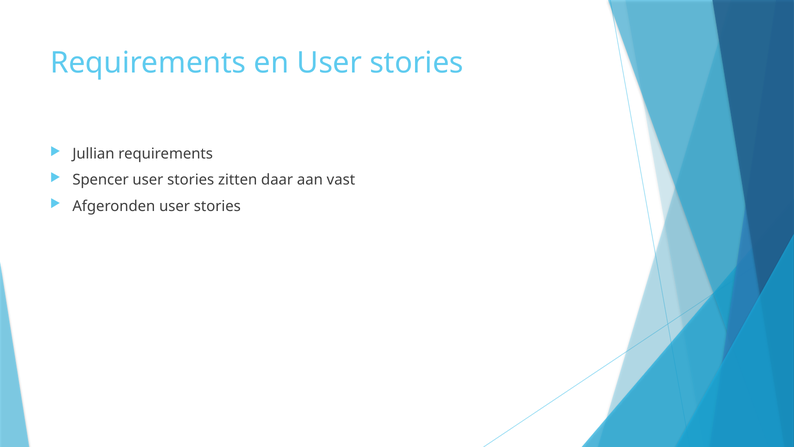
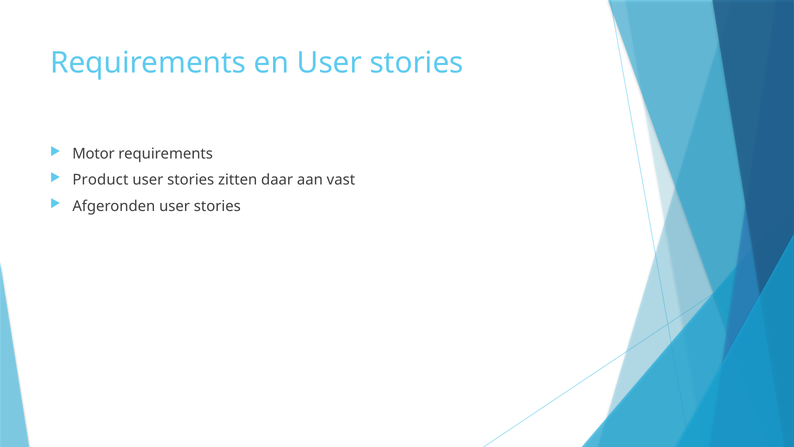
Jullian: Jullian -> Motor (93, 154)
Spencer: Spencer -> Product (100, 180)
